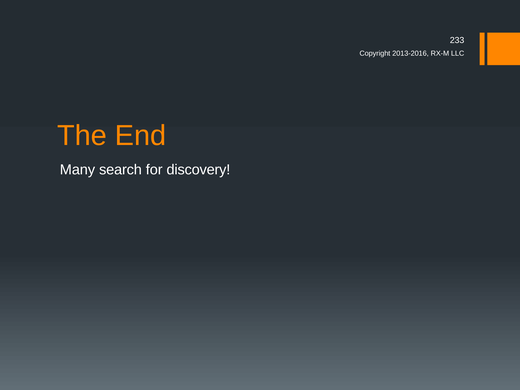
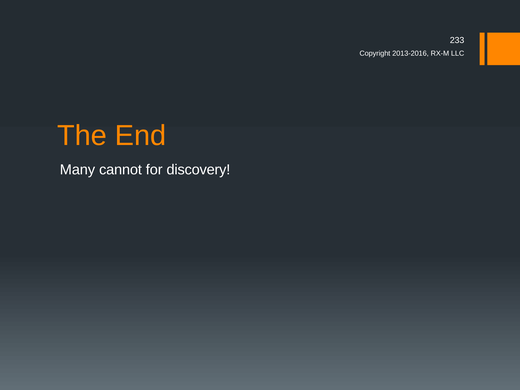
search: search -> cannot (120, 170)
